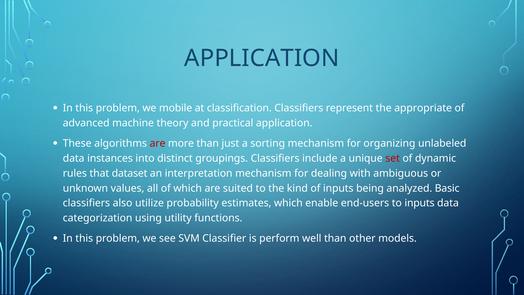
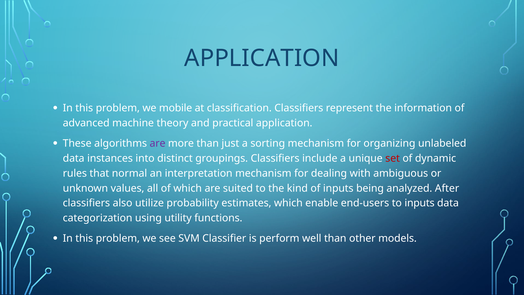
appropriate: appropriate -> information (423, 108)
are colour: red -> purple (158, 143)
dataset: dataset -> normal (130, 173)
Basic: Basic -> After (447, 188)
